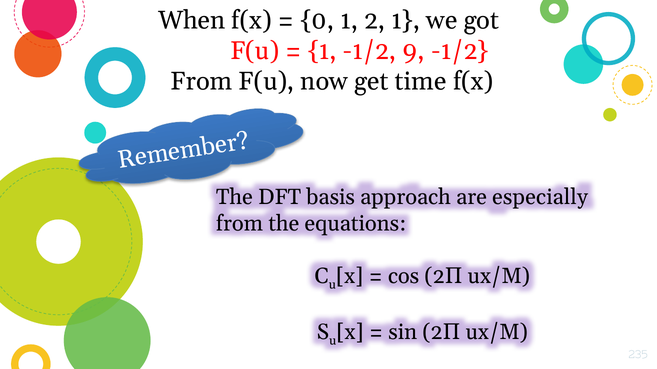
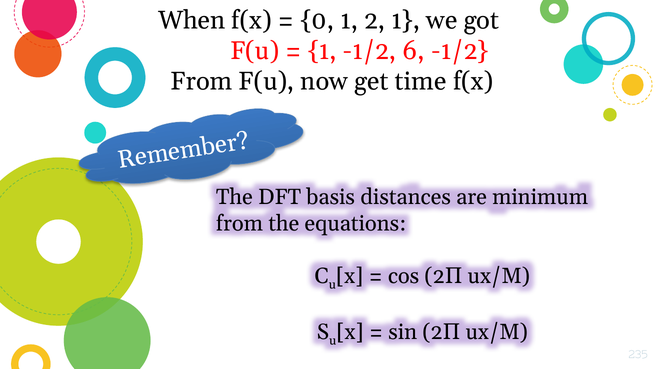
9: 9 -> 6 (414, 51)
approach: approach -> distances (406, 198)
especially: especially -> minimum (540, 198)
